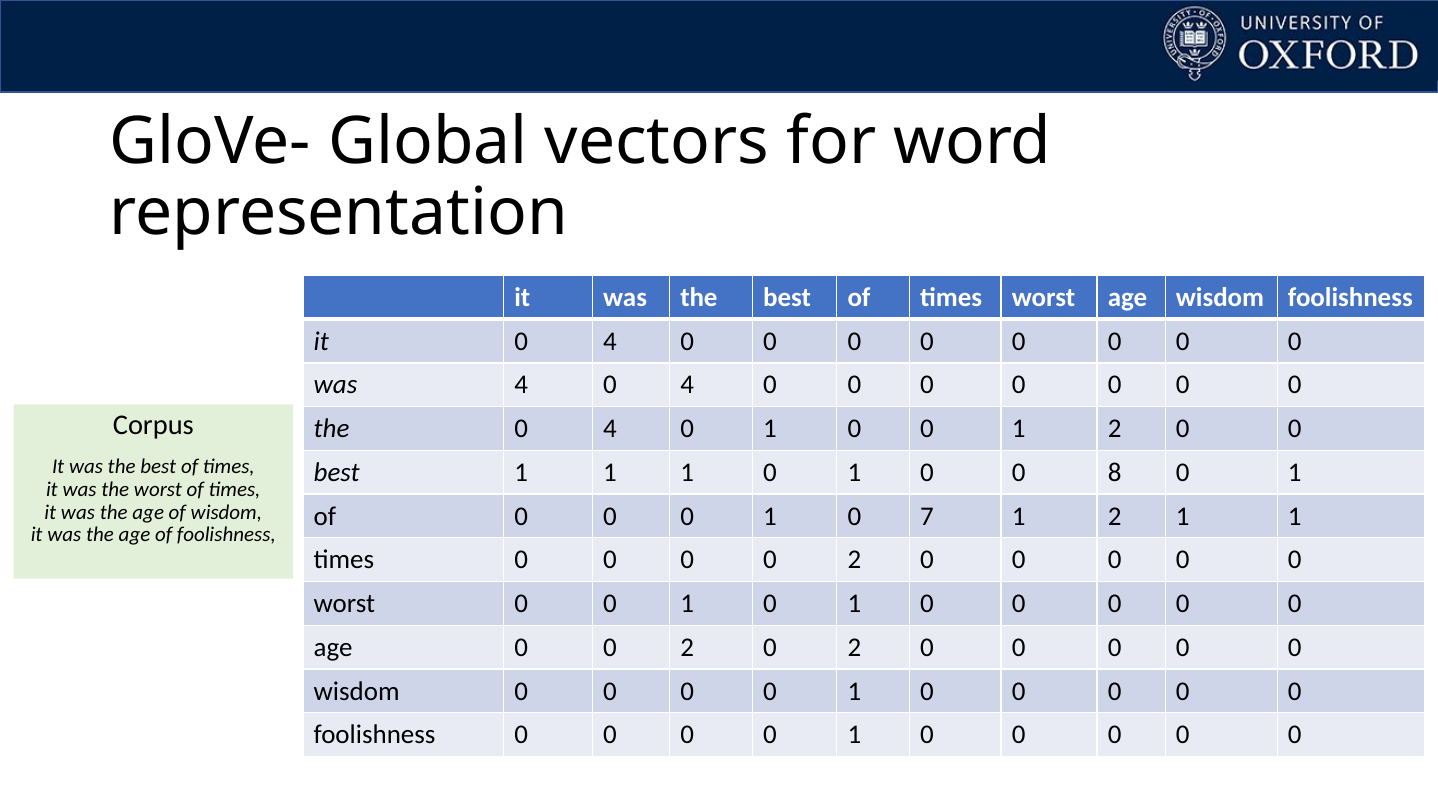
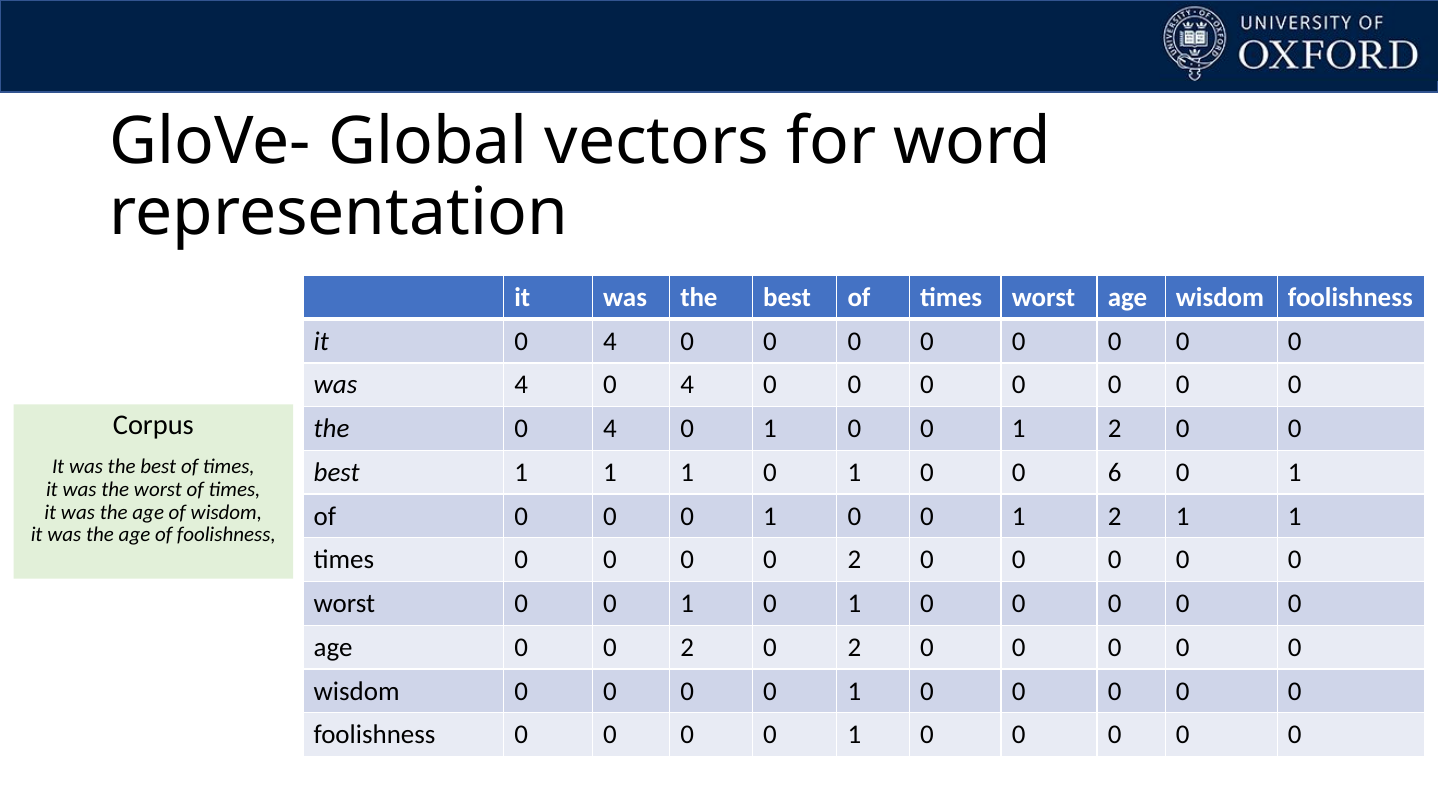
8: 8 -> 6 (1115, 472)
7: 7 -> 0 (927, 516)
